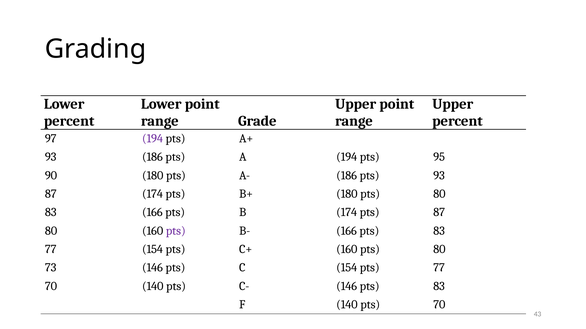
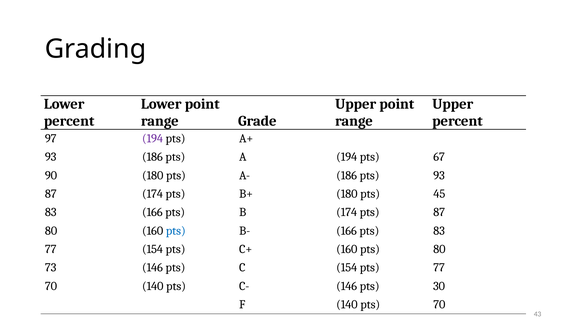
95: 95 -> 67 (439, 157)
180 pts 80: 80 -> 45 (439, 194)
pts colour: purple -> blue (176, 231)
146 pts 83: 83 -> 30 (439, 287)
